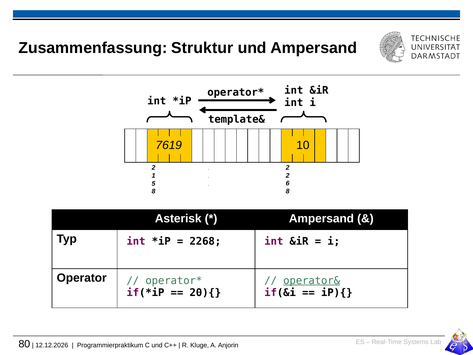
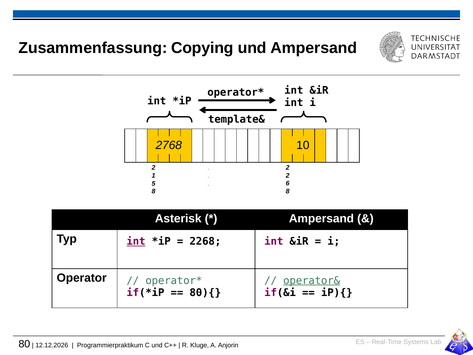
Struktur: Struktur -> Copying (202, 48)
7619: 7619 -> 2768 (169, 145)
int underline: none -> present (136, 241)
20){: 20){ -> 80){ (205, 292)
